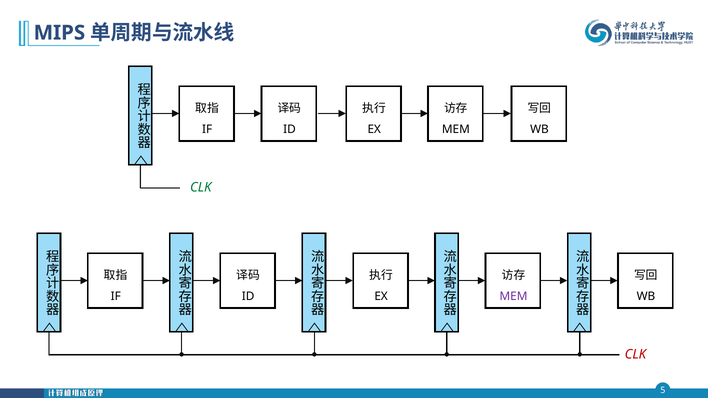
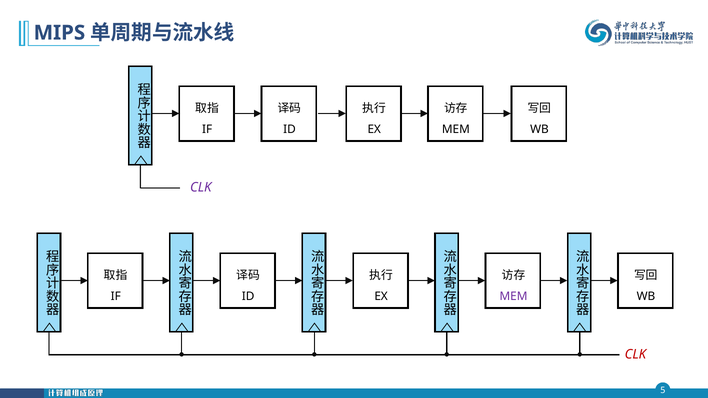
CLK colour: green -> purple (201, 188)
